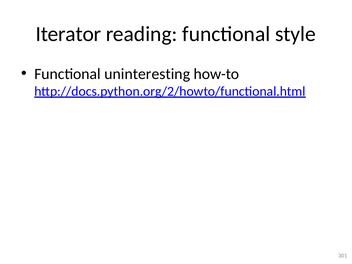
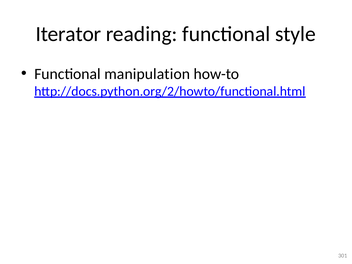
uninteresting: uninteresting -> manipulation (147, 74)
